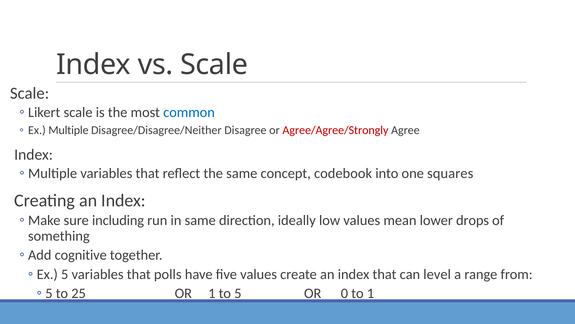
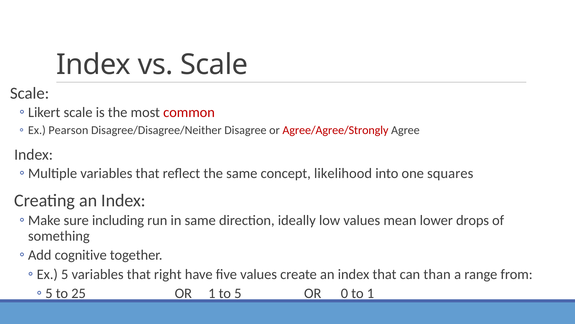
common colour: blue -> red (189, 112)
Multiple: Multiple -> Pearson (68, 130)
codebook: codebook -> likelihood (343, 173)
polls: polls -> right (168, 274)
level: level -> than (437, 274)
